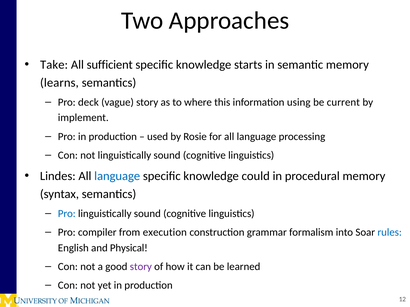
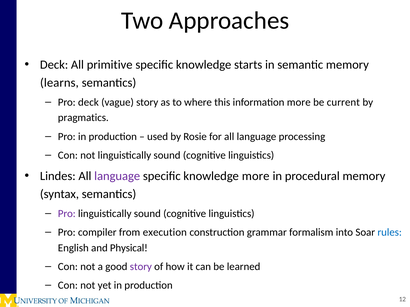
Take: Take -> Deck (54, 65)
sufficient: sufficient -> primitive (110, 65)
information using: using -> more (299, 102)
implement: implement -> pragmatics (83, 118)
language colour: blue -> purple (117, 176)
knowledge could: could -> more (256, 176)
Pro colour: blue -> purple (67, 214)
